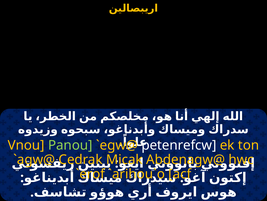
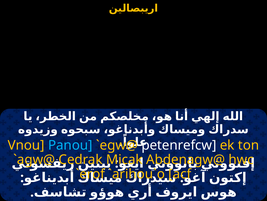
Panou colour: light green -> light blue (70, 145)
